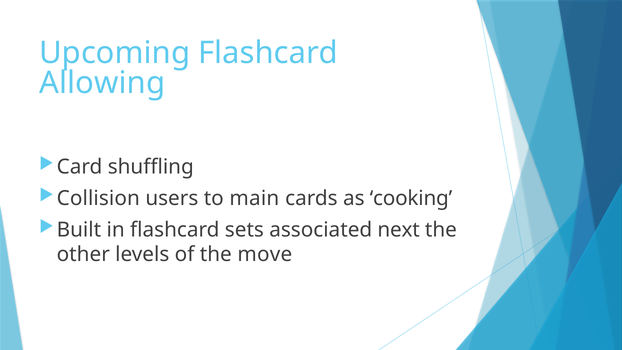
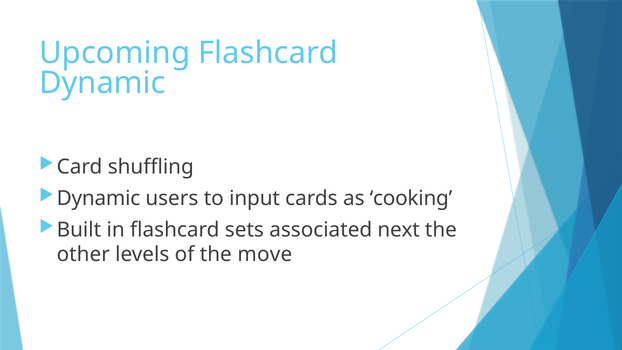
Allowing: Allowing -> Dynamic (102, 83)
Collision: Collision -> Dynamic (98, 198)
main: main -> input (255, 198)
